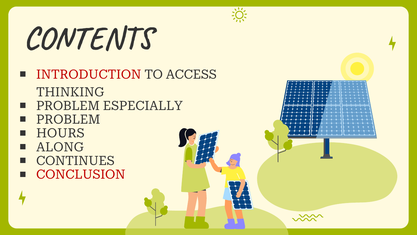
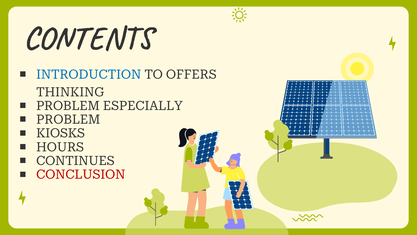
INTRODUCTION colour: red -> blue (89, 75)
ACCESS: ACCESS -> OFFERS (191, 75)
HOURS: HOURS -> KIOSKS (61, 133)
ALONG: ALONG -> HOURS (60, 147)
